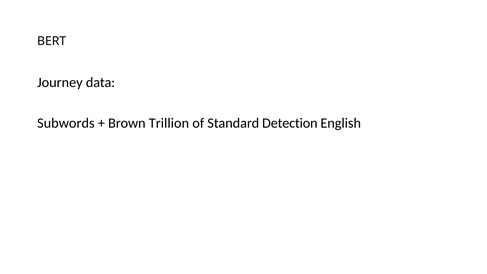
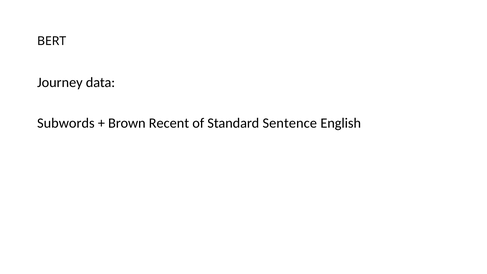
Trillion: Trillion -> Recent (169, 123)
Detection: Detection -> Sentence (290, 123)
